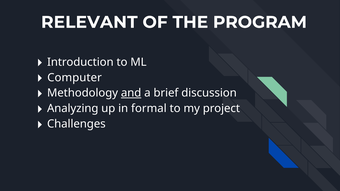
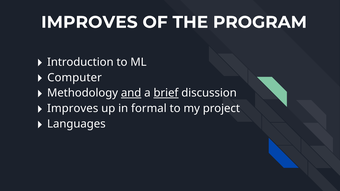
RELEVANT: RELEVANT -> IMPROVES (89, 22)
brief underline: none -> present (166, 93)
Analyzing: Analyzing -> Improves (73, 109)
Challenges: Challenges -> Languages (76, 124)
